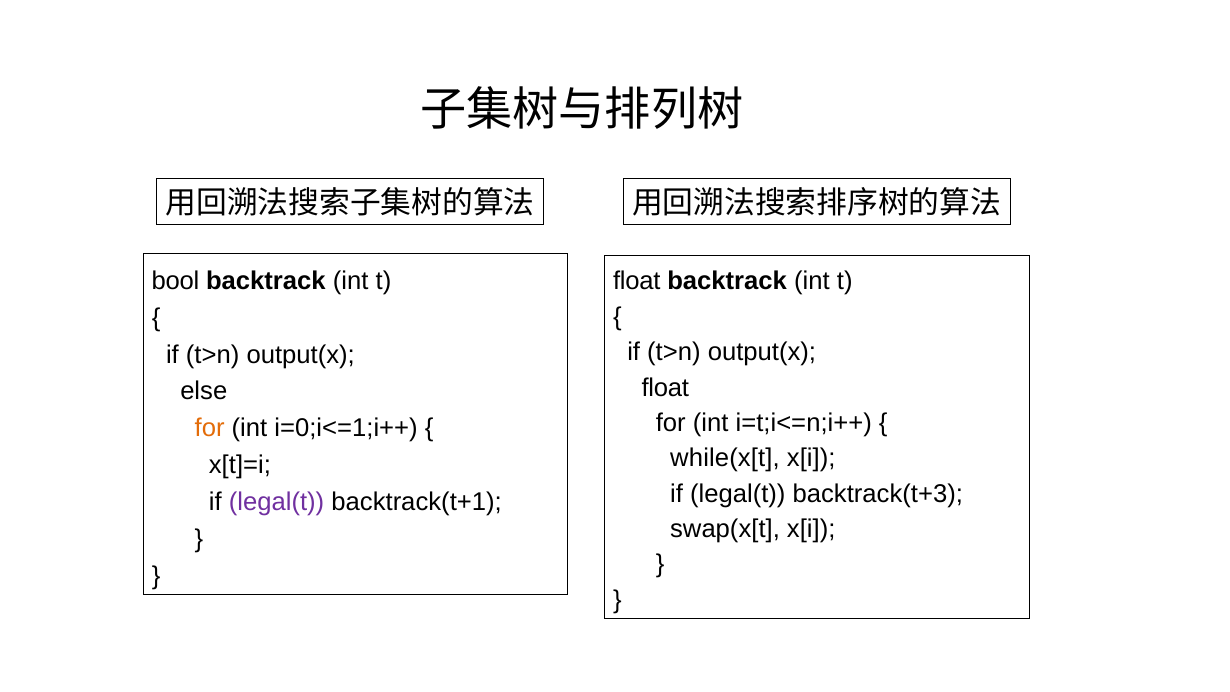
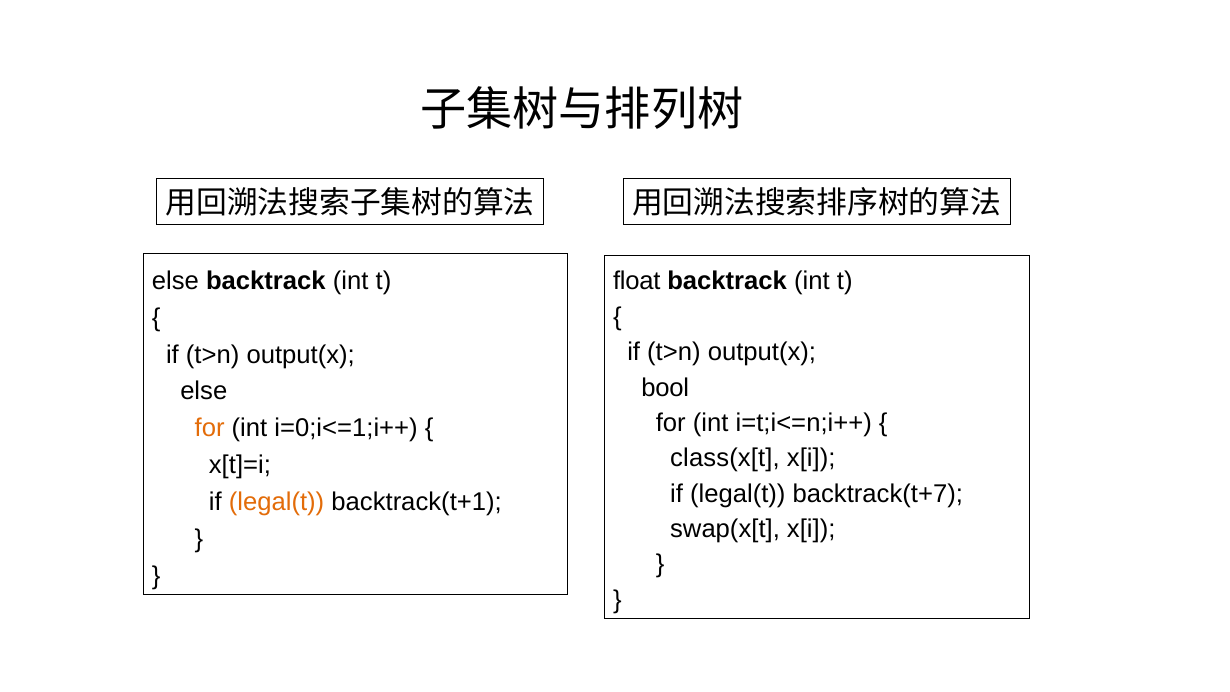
bool: bool -> else (175, 281)
float: float -> bool (665, 388)
while(x[t: while(x[t -> class(x[t (725, 458)
backtrack(t+3: backtrack(t+3 -> backtrack(t+7 (878, 494)
legal(t colour: purple -> orange (277, 502)
